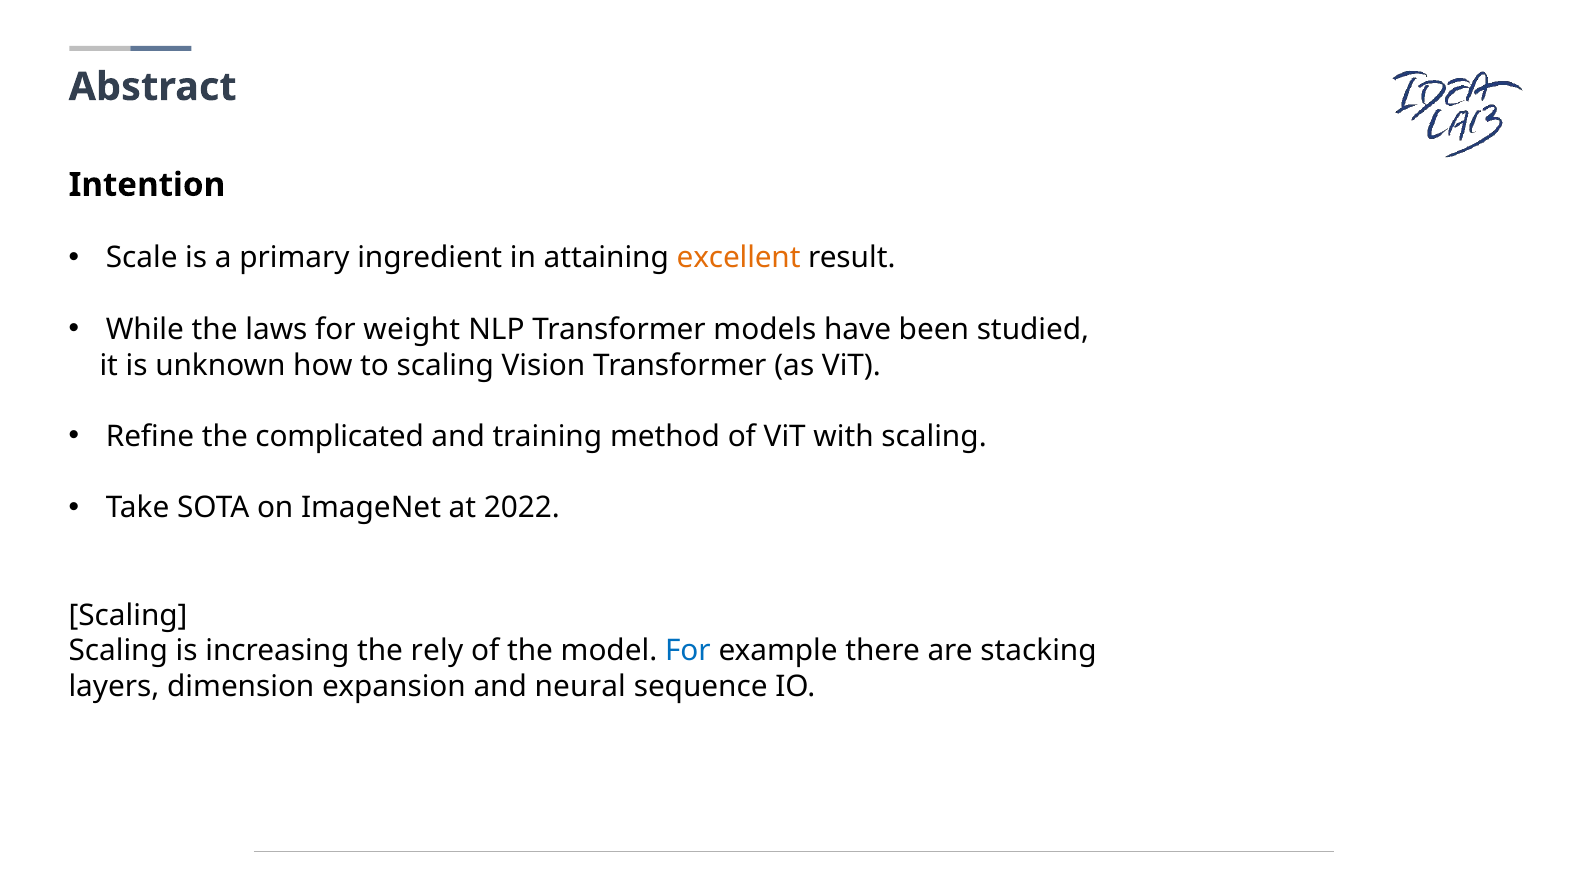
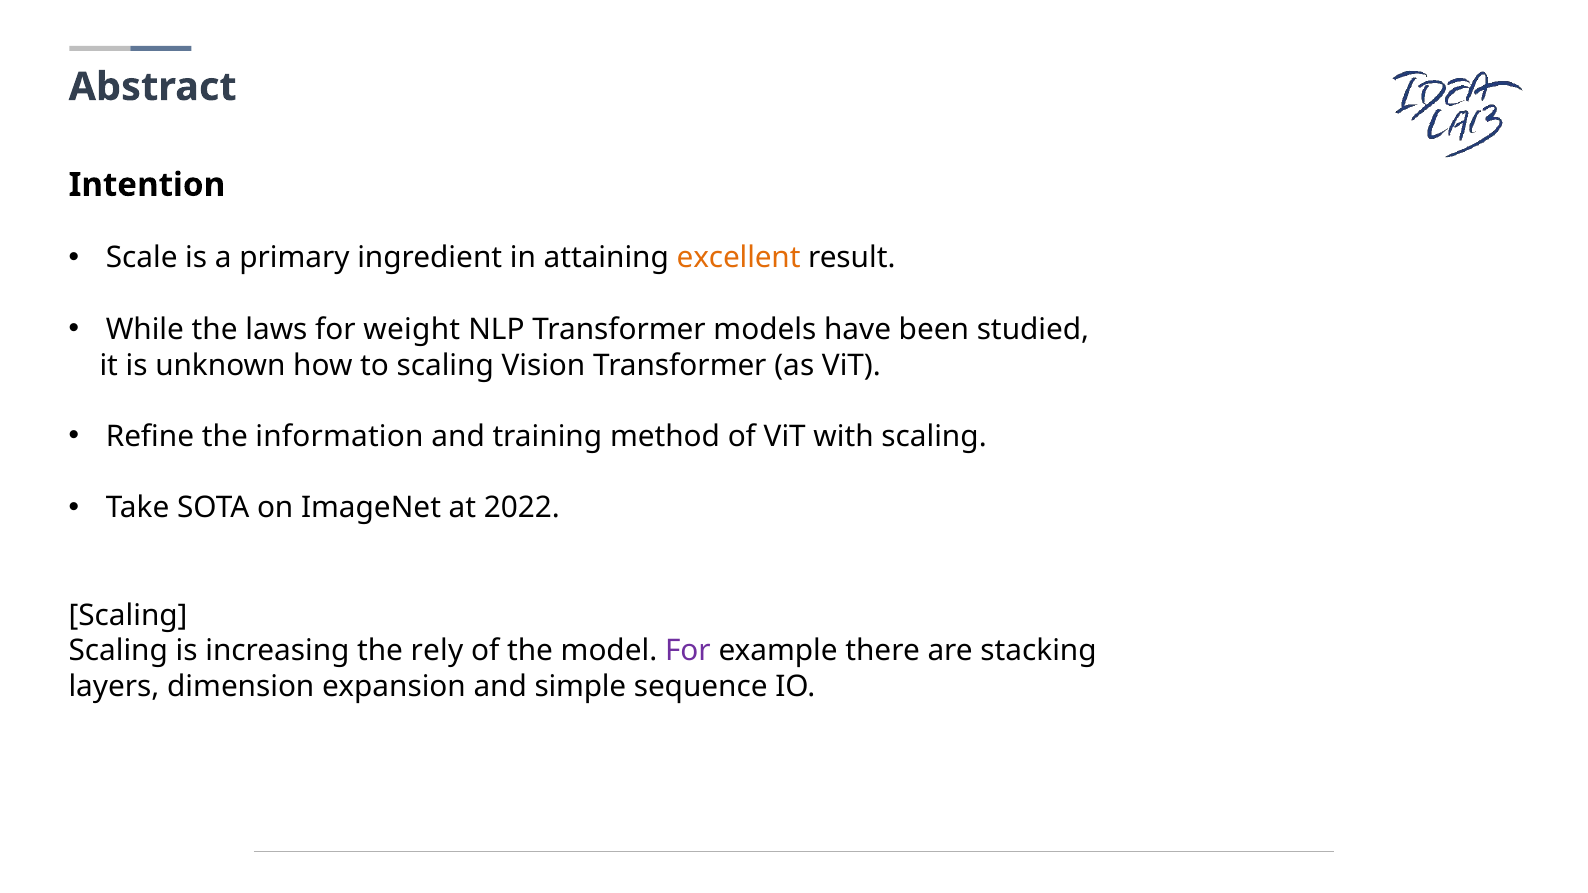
complicated: complicated -> information (339, 437)
For colour: blue -> purple (688, 651)
neural: neural -> simple (580, 687)
